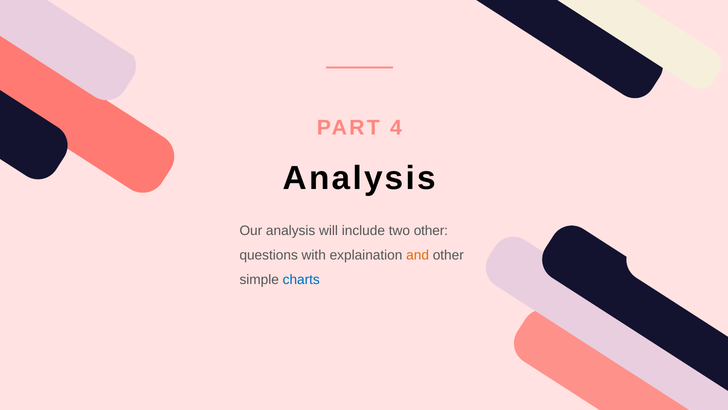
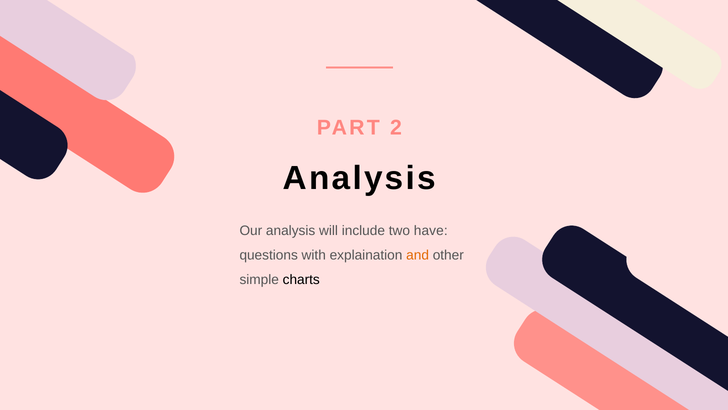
4: 4 -> 2 (396, 128)
two other: other -> have (431, 230)
charts colour: blue -> black (301, 279)
